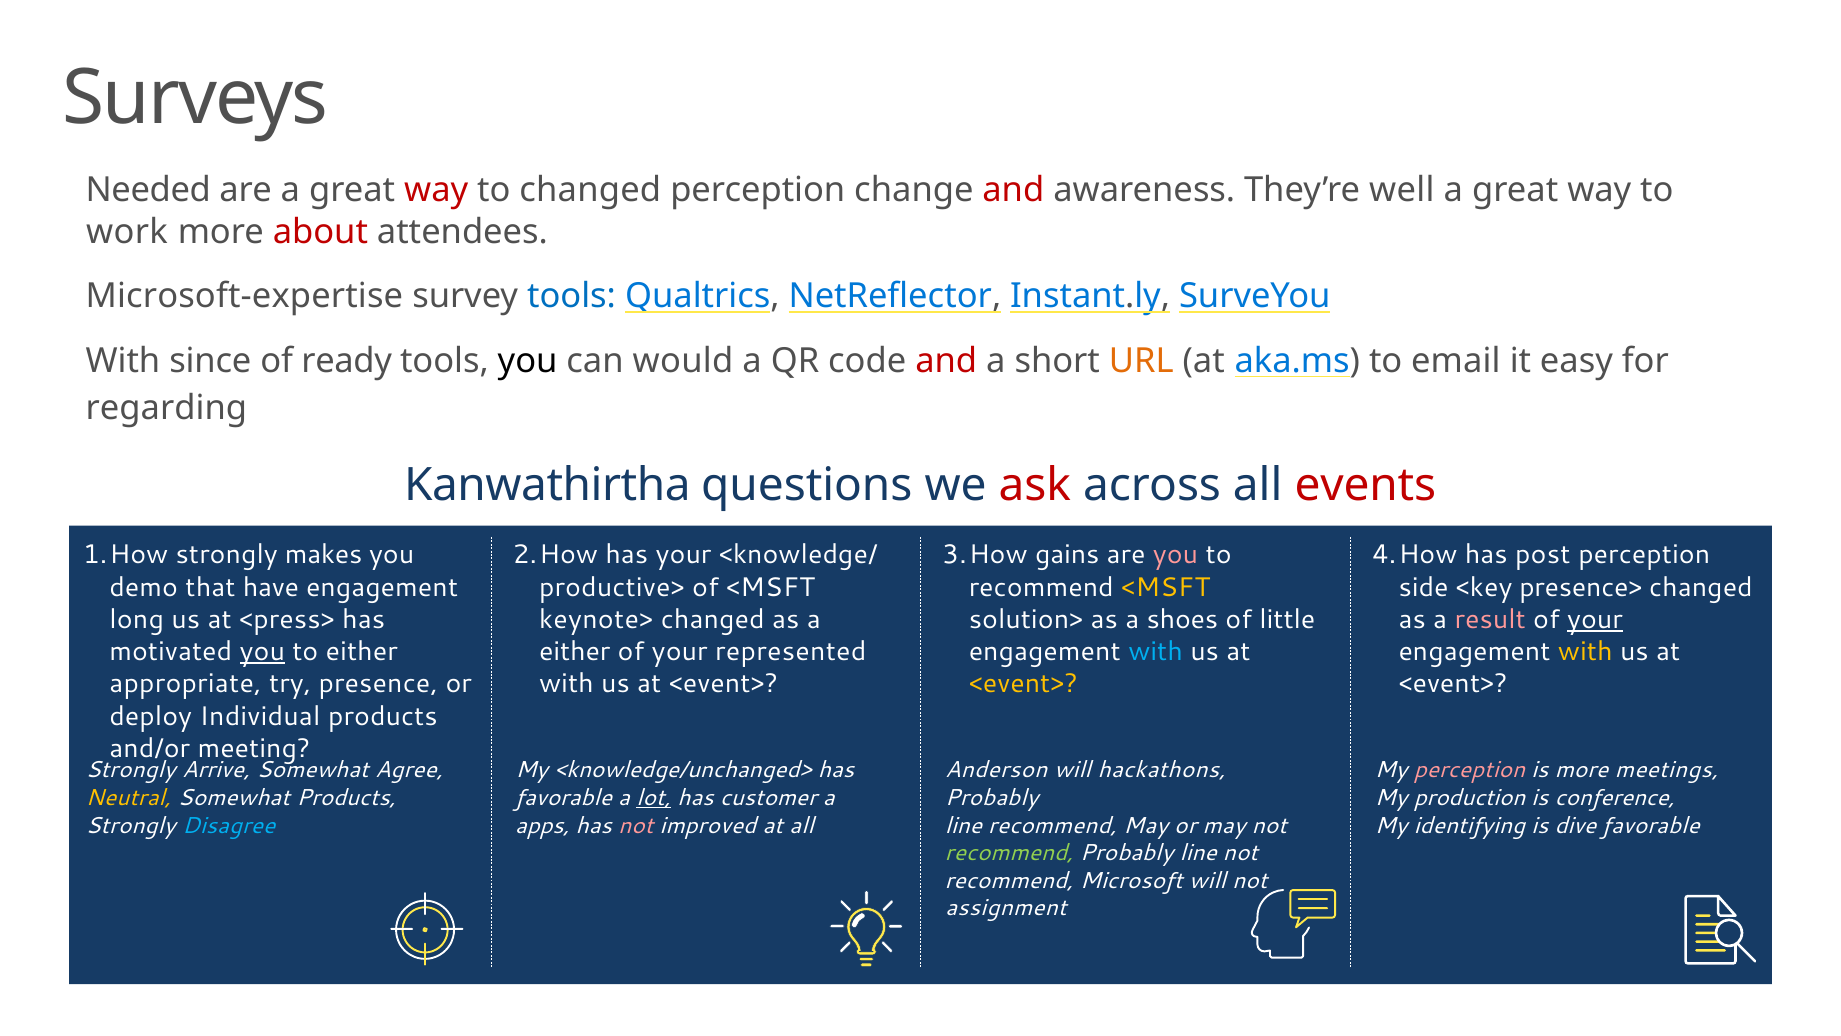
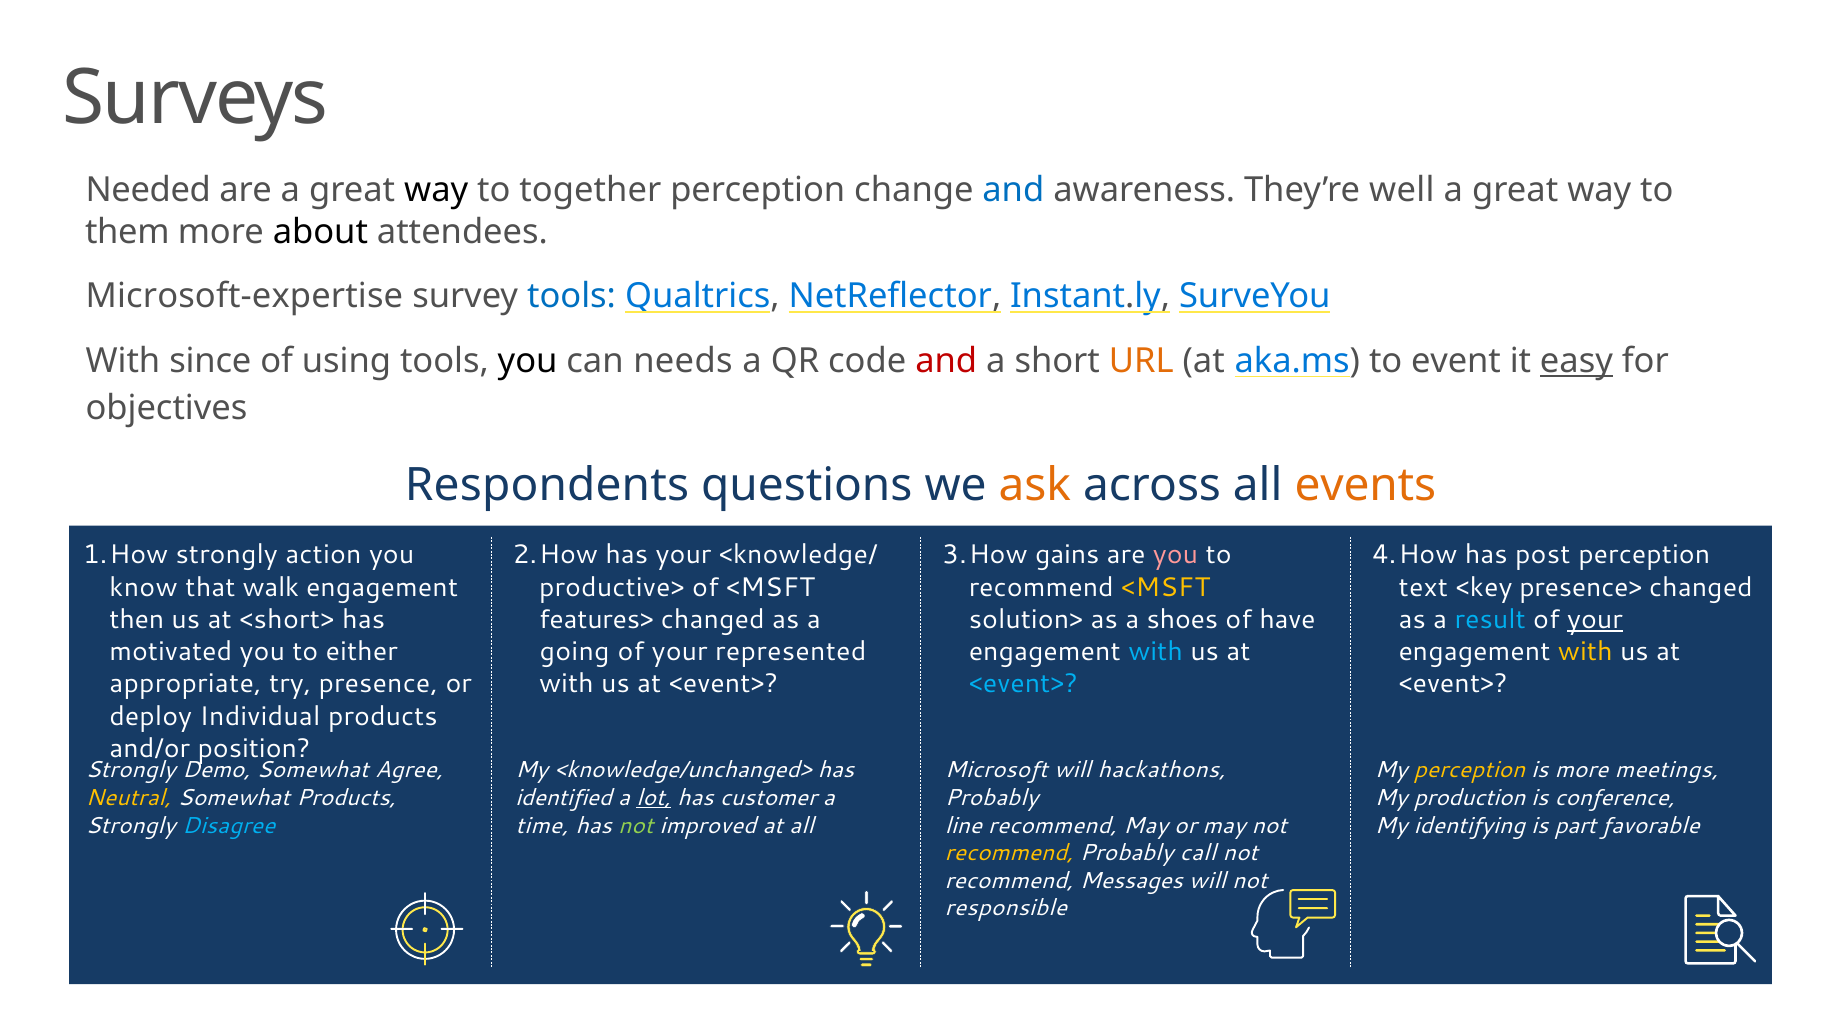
way colour: red -> black (436, 190)
to changed: changed -> together (590, 190)
and colour: red -> blue (1013, 190)
work: work -> them (127, 232)
about colour: red -> black (320, 232)
ready: ready -> using (346, 361)
would: would -> needs (683, 361)
email: email -> event (1456, 361)
easy underline: none -> present (1576, 361)
regarding: regarding -> objectives (166, 408)
Kanwathirtha: Kanwathirtha -> Respondents (547, 485)
ask colour: red -> orange (1035, 485)
events colour: red -> orange (1365, 485)
makes: makes -> action (323, 555)
demo: demo -> know (144, 587)
have: have -> walk (271, 587)
side: side -> text (1423, 587)
long: long -> then (137, 619)
<press>: <press> -> <short> (287, 619)
keynote>: keynote> -> features> (596, 619)
little: little -> have (1287, 619)
result colour: pink -> light blue (1490, 619)
you underline: present -> none (262, 651)
either: either -> going (575, 651)
<event> colour: yellow -> light blue (1023, 684)
meeting: meeting -> position (254, 748)
Arrive: Arrive -> Demo (216, 770)
Anderson: Anderson -> Microsoft (996, 770)
perception colour: pink -> yellow (1469, 770)
favorable: favorable -> identified (564, 798)
apps: apps -> time (542, 825)
not colour: pink -> light green (636, 825)
dive: dive -> part (1575, 825)
recommend colour: light green -> yellow (1009, 853)
line: line -> call (1198, 853)
Microsoft: Microsoft -> Messages (1131, 880)
assignment: assignment -> responsible (1006, 908)
